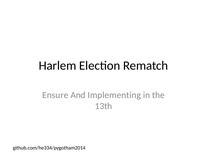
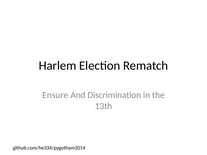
Implementing: Implementing -> Discrimination (114, 95)
